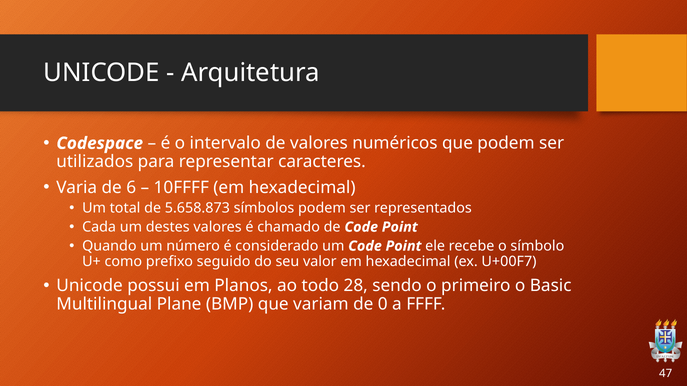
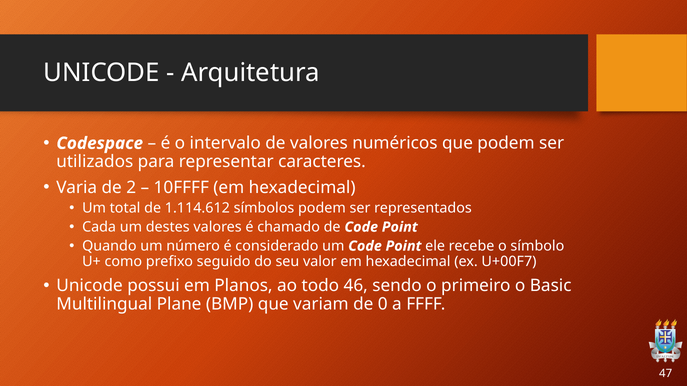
6: 6 -> 2 (131, 188)
5.658.873: 5.658.873 -> 1.114.612 (197, 208)
28: 28 -> 46 (356, 286)
